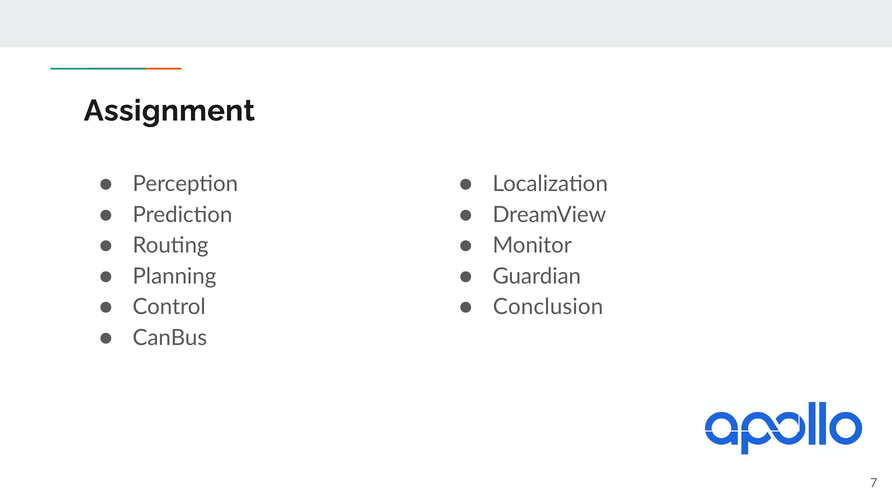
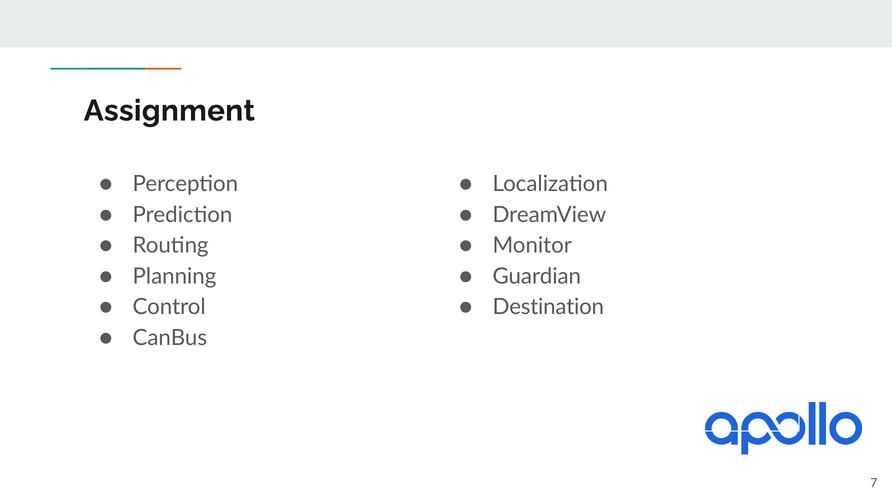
Conclusion: Conclusion -> Destination (548, 307)
